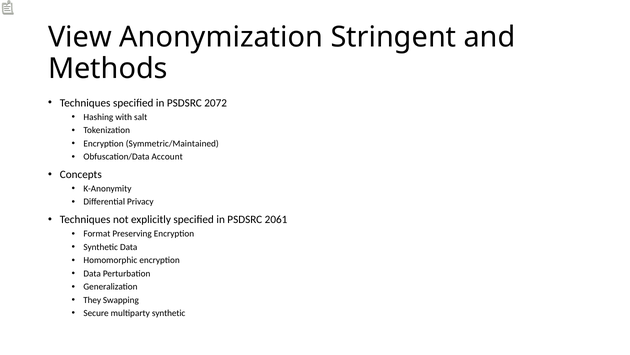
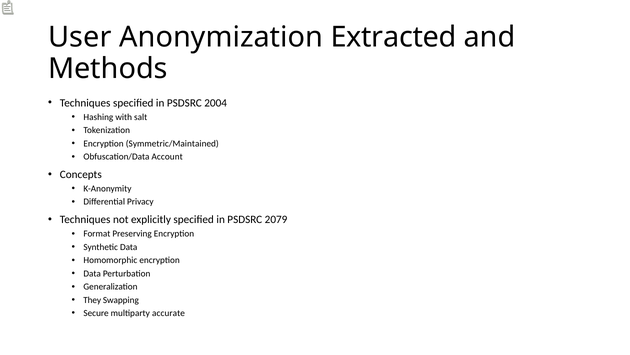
View: View -> User (80, 37)
Stringent: Stringent -> Extracted (394, 37)
2072: 2072 -> 2004 (216, 103)
2061: 2061 -> 2079 (276, 219)
multiparty synthetic: synthetic -> accurate (169, 313)
